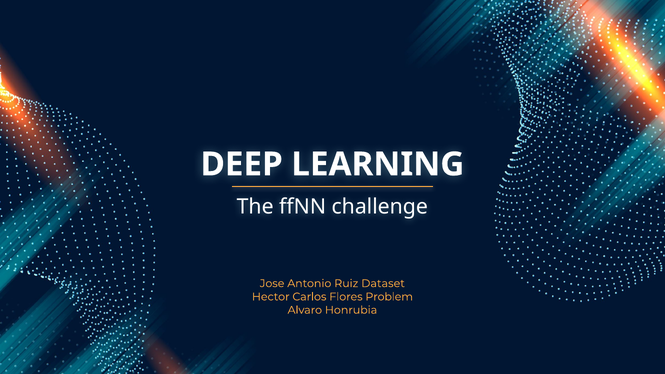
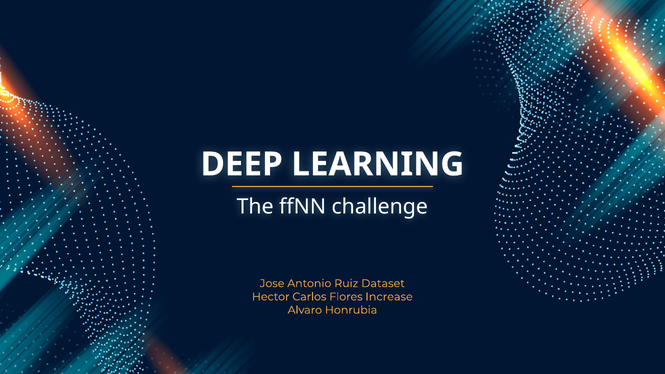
Problem: Problem -> Increase (389, 297)
